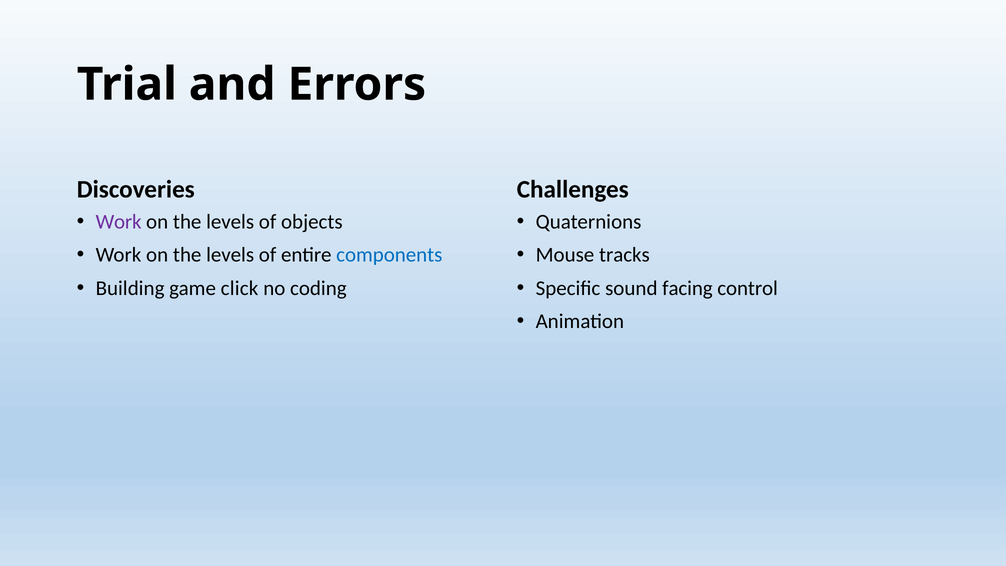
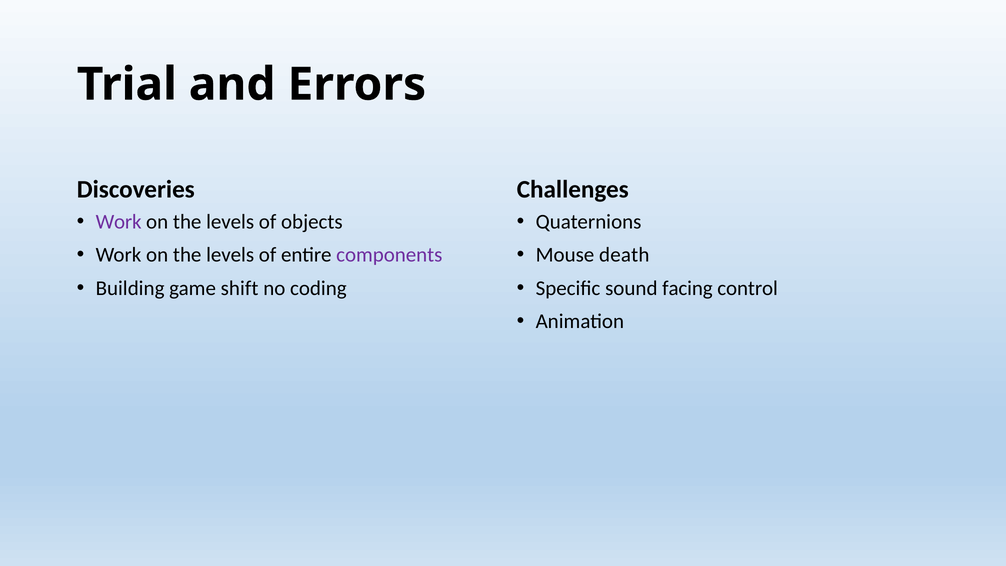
components colour: blue -> purple (389, 255)
tracks: tracks -> death (624, 255)
click: click -> shift (240, 288)
